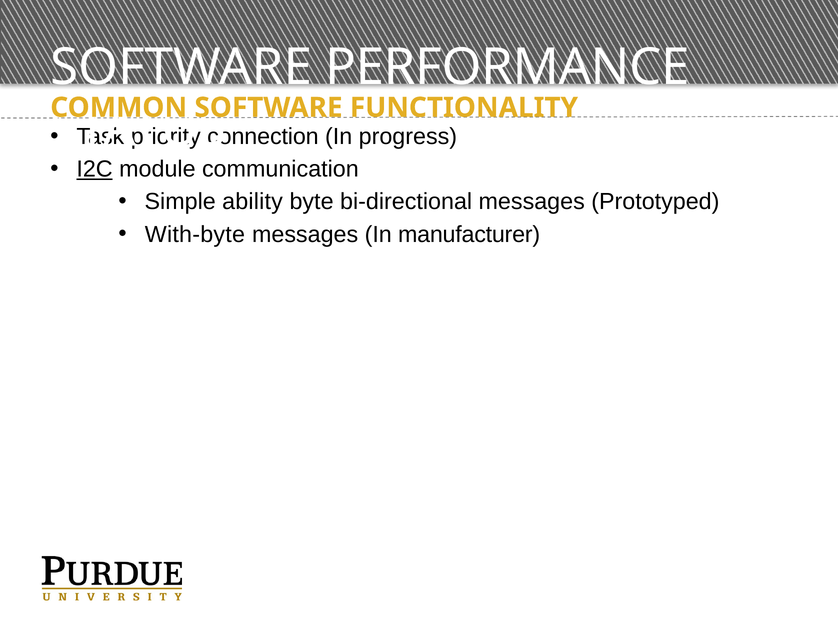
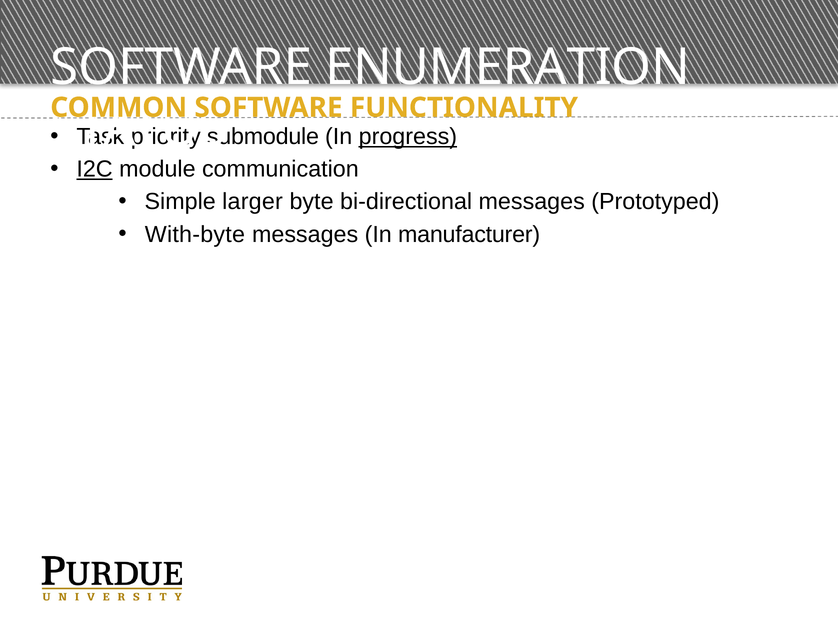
PERFORMANCE: PERFORMANCE -> ENUMERATION (508, 67)
connection: connection -> submodule (263, 137)
progress underline: none -> present (408, 137)
ability: ability -> larger (253, 202)
